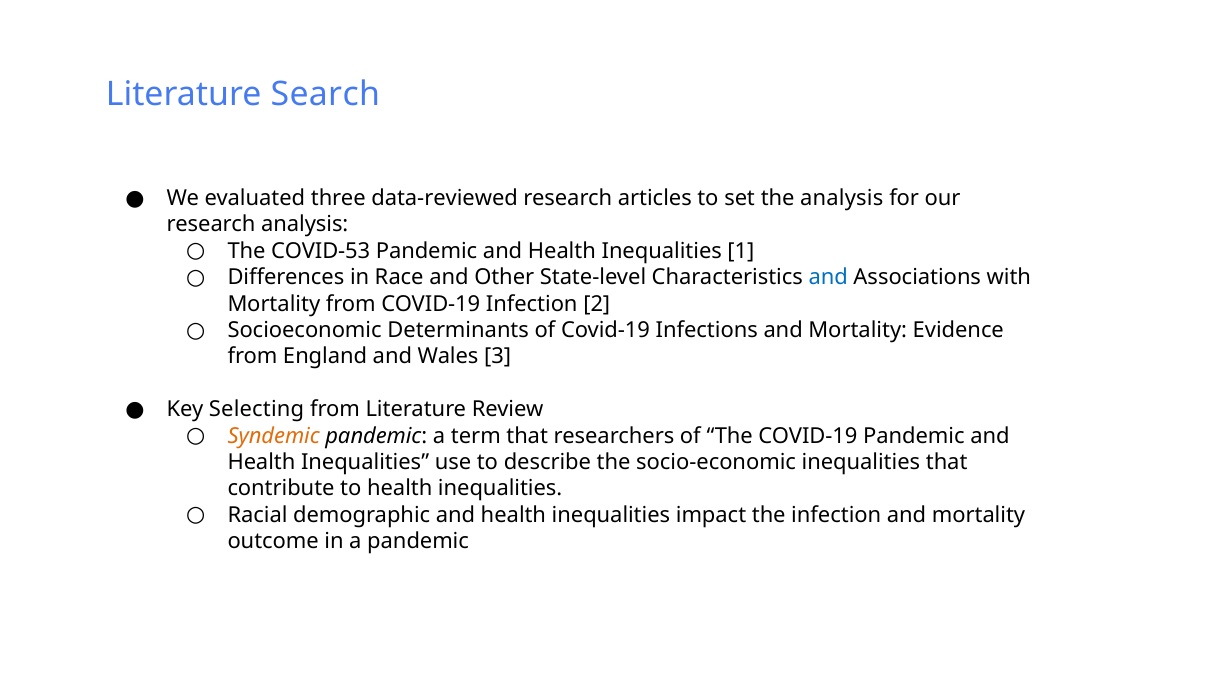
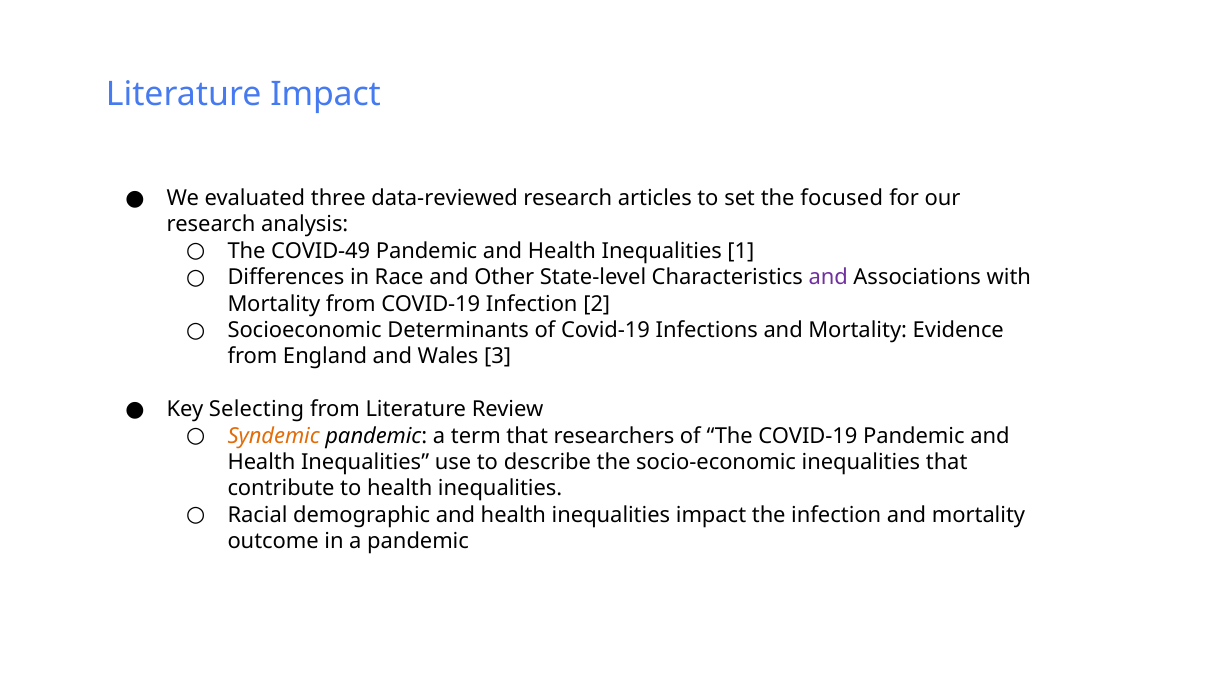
Literature Search: Search -> Impact (326, 94)
the analysis: analysis -> focused (842, 198)
COVID-53: COVID-53 -> COVID-49 (321, 251)
and colour: blue -> purple (828, 278)
